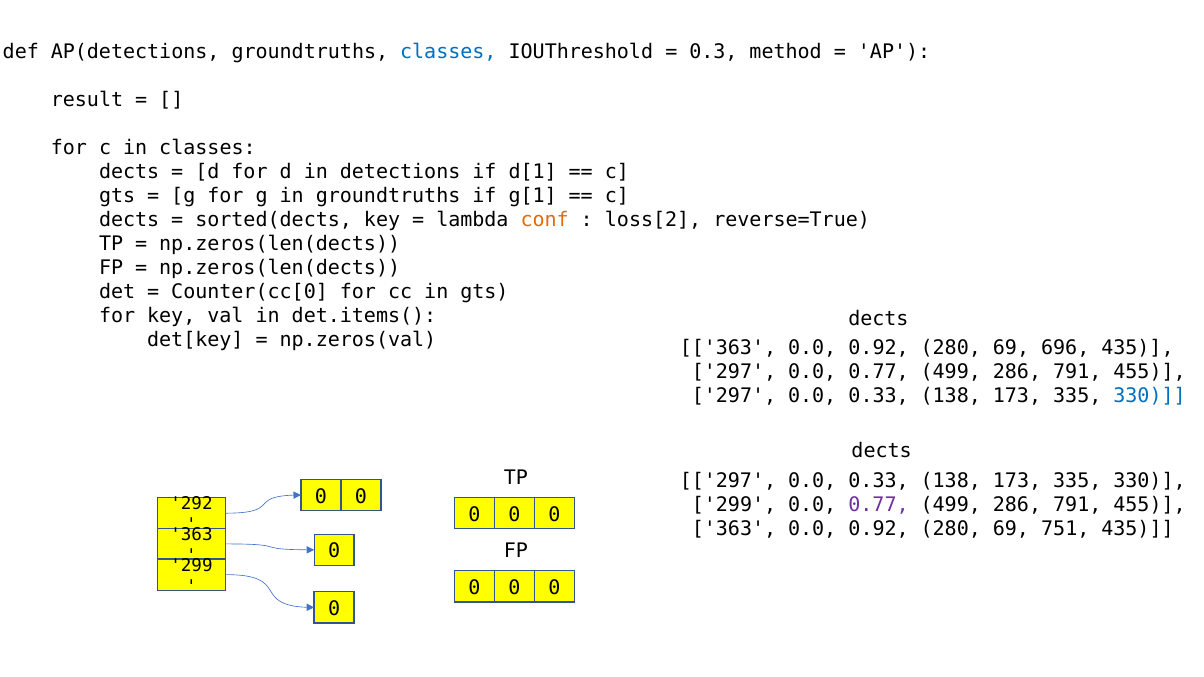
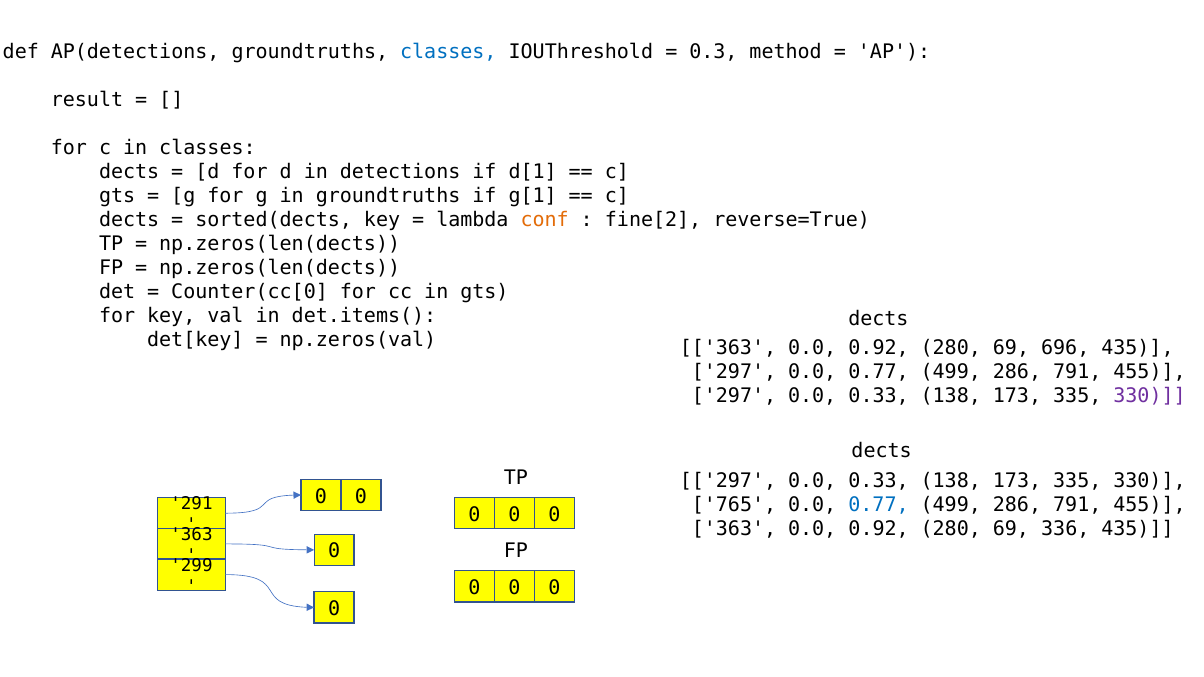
loss[2: loss[2 -> fine[2 (653, 220)
330 colour: blue -> purple (1150, 396)
299: 299 -> 765 (734, 505)
0.77 colour: purple -> blue (879, 505)
292: 292 -> 291 (191, 504)
751: 751 -> 336 (1065, 529)
